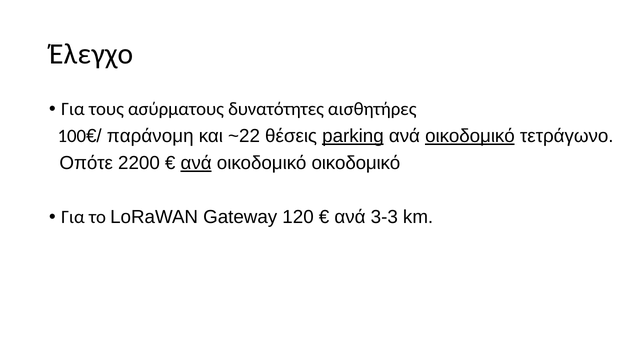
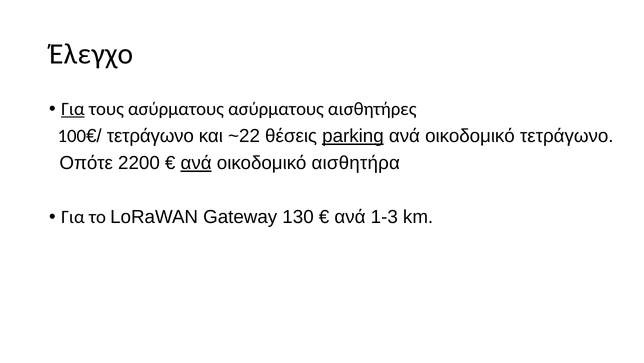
Για underline: none -> present (73, 109)
ασύρματους δυνατότητες: δυνατότητες -> ασύρματους (276, 109)
100€/ παράνομη: παράνομη -> τετράγωνο (150, 136)
οικοδομικό underline: present -> none (470, 136)
οικοδομικό οικοδομικό: οικοδομικό -> αισθητήρα (356, 163)
120: 120 -> 130 (298, 217)
3-3: 3-3 -> 1-3 (384, 217)
